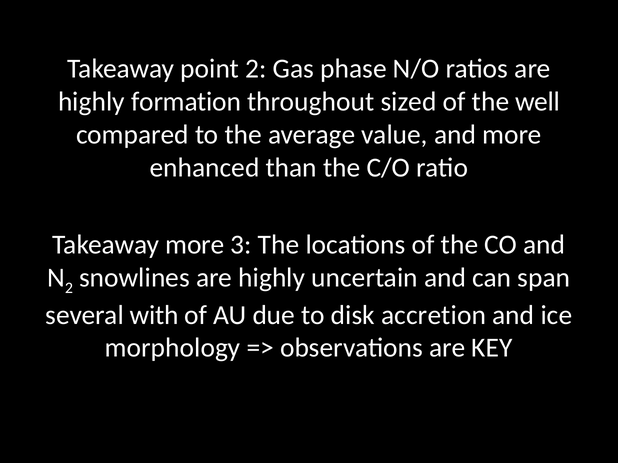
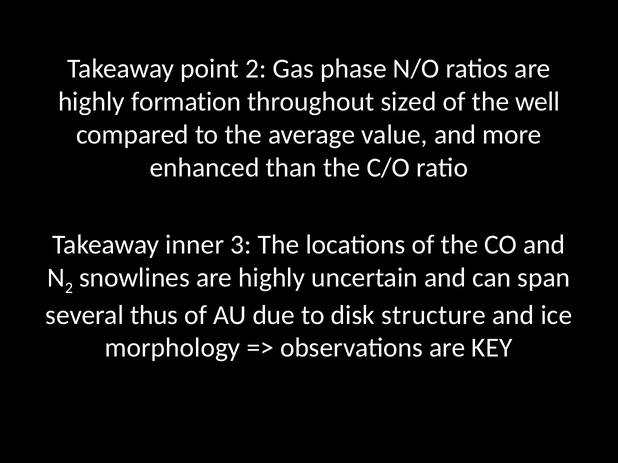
Takeaway more: more -> inner (195, 245)
with: with -> thus (154, 315)
accretion: accretion -> structure (433, 315)
